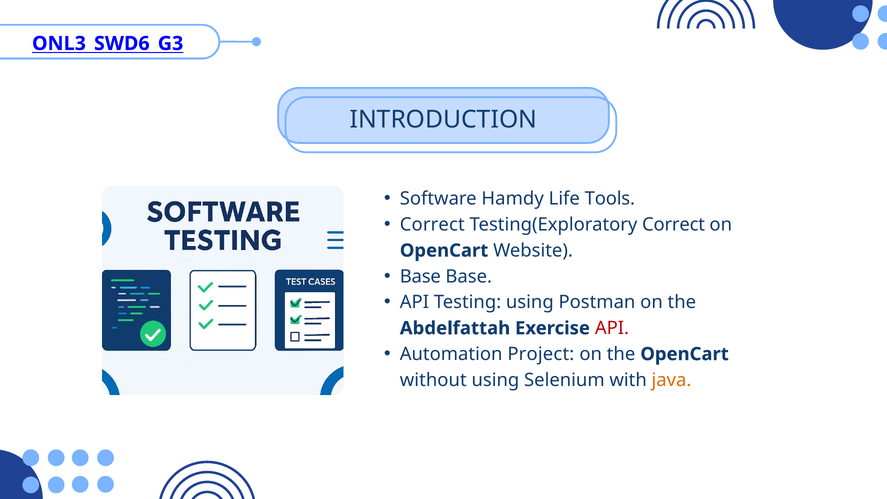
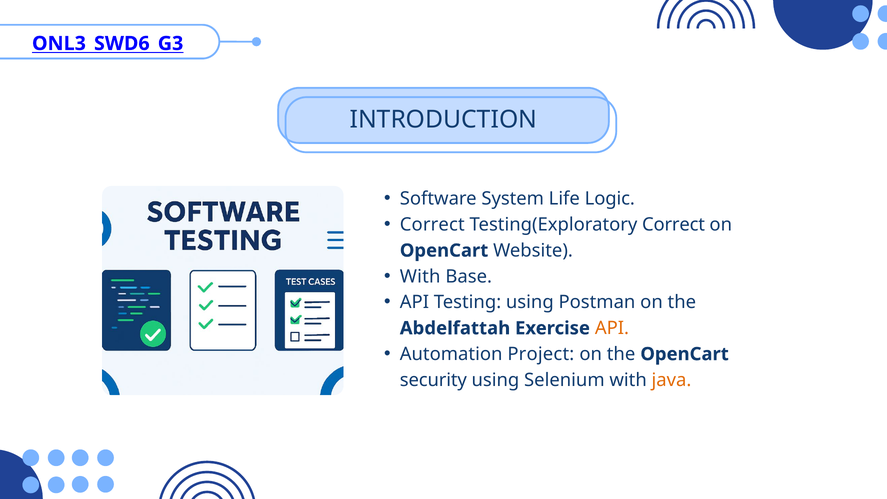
Hamdy: Hamdy -> System (513, 199)
Tools: Tools -> Logic (610, 199)
Base: Base -> With (420, 276)
API colour: red -> orange (612, 328)
without: without -> security (433, 380)
